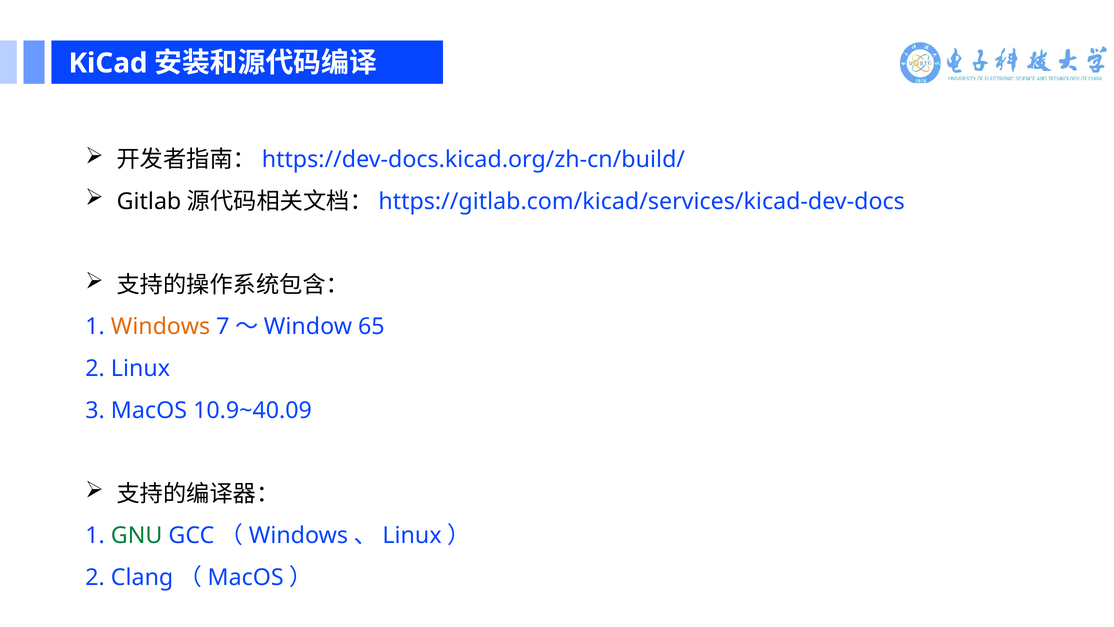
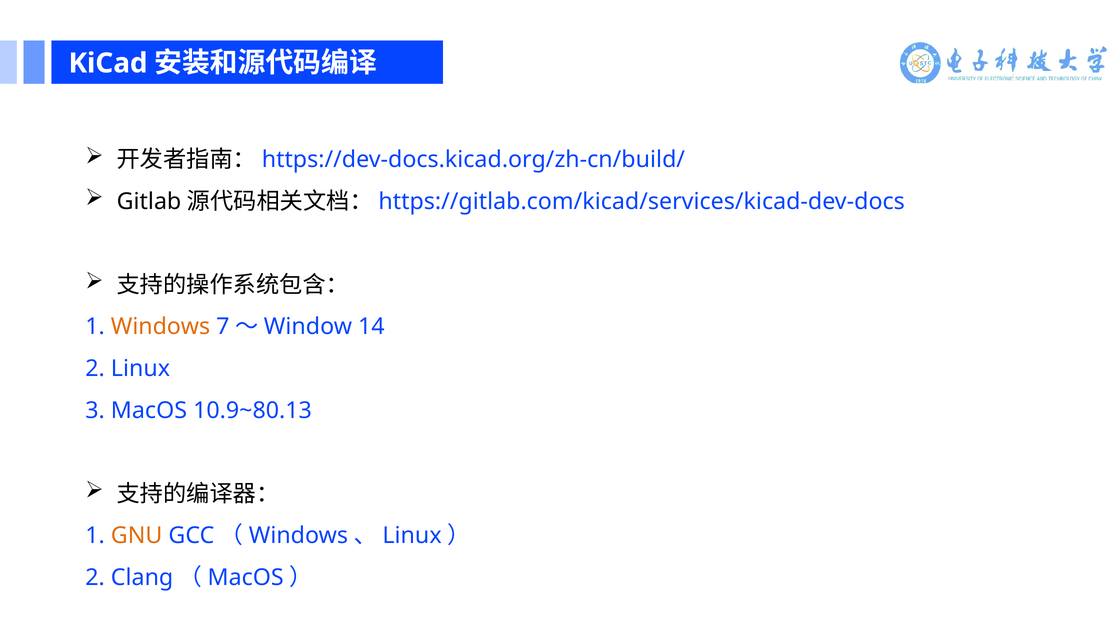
65: 65 -> 14 (371, 327)
10.9~40.09: 10.9~40.09 -> 10.9~80.13 (253, 410)
GNU colour: green -> orange (137, 536)
